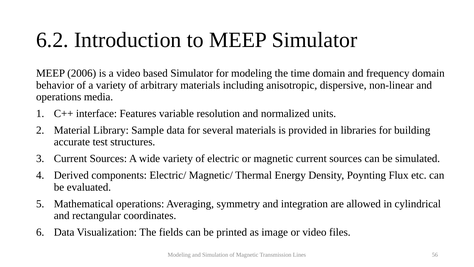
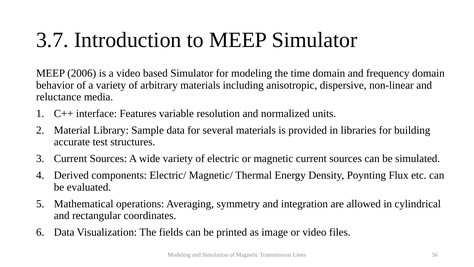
6.2: 6.2 -> 3.7 (52, 40)
operations: operations -> reluctance (59, 97)
